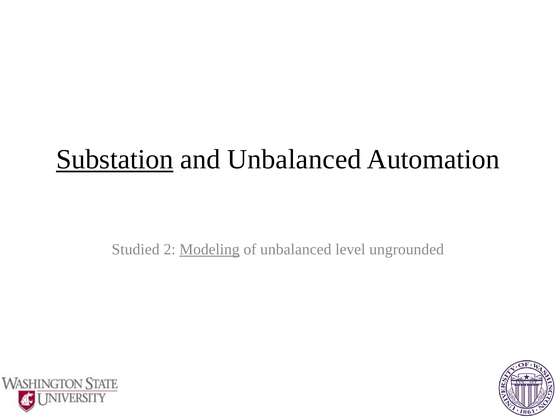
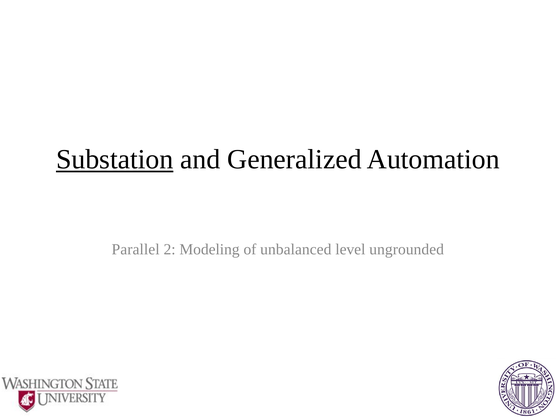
and Unbalanced: Unbalanced -> Generalized (294, 159)
Studied: Studied -> Parallel (136, 249)
Modeling underline: present -> none (210, 249)
